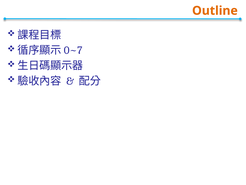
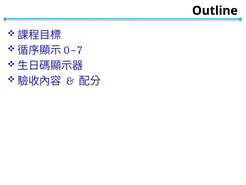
Outline colour: orange -> black (215, 11)
